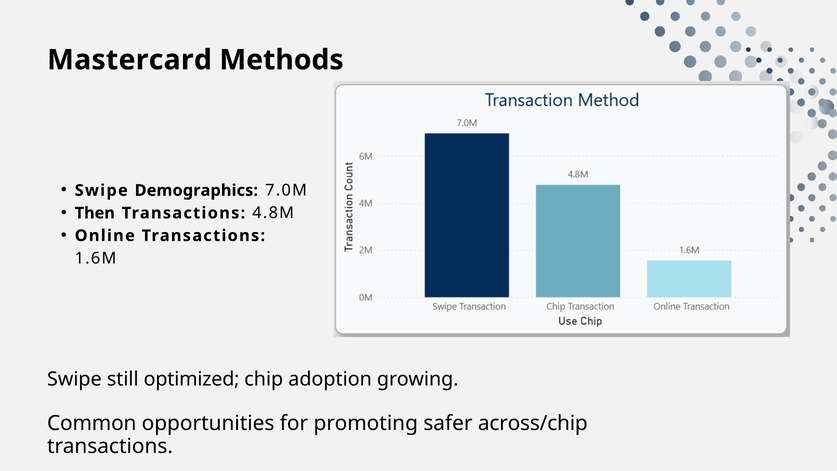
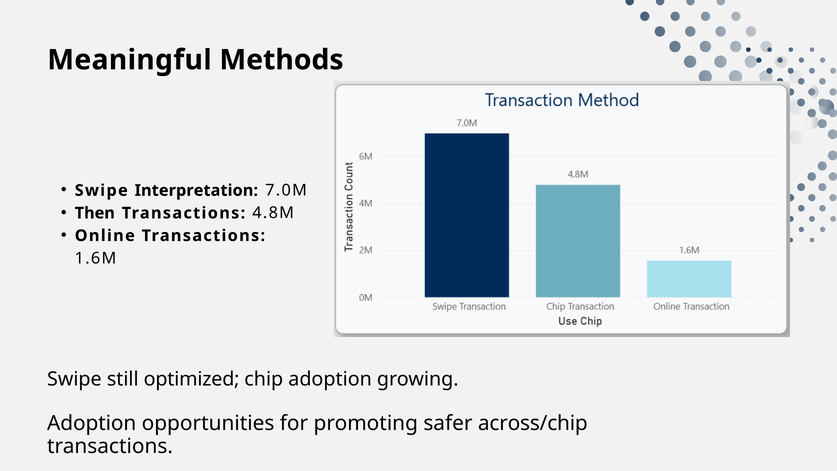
Mastercard: Mastercard -> Meaningful (129, 60)
Demographics: Demographics -> Interpretation (196, 190)
Common: Common -> Adoption (92, 423)
